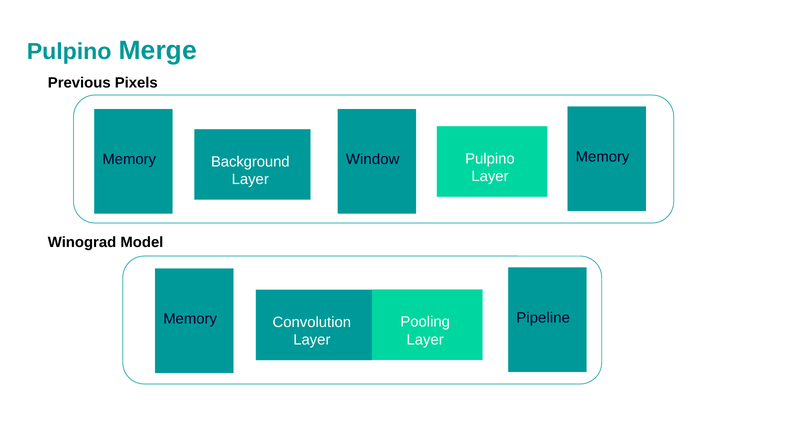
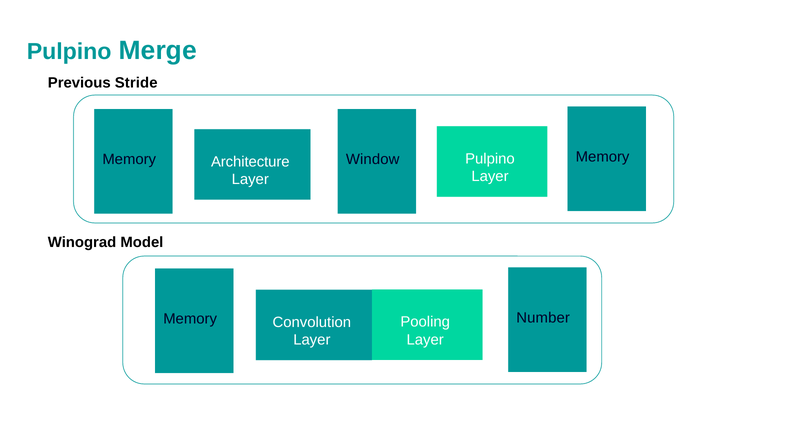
Pixels: Pixels -> Stride (136, 83)
Background: Background -> Architecture (250, 162)
Pipeline: Pipeline -> Number (543, 318)
